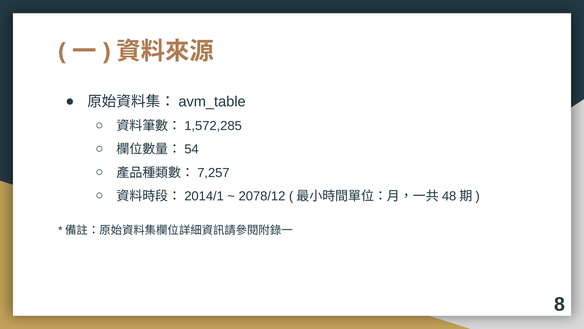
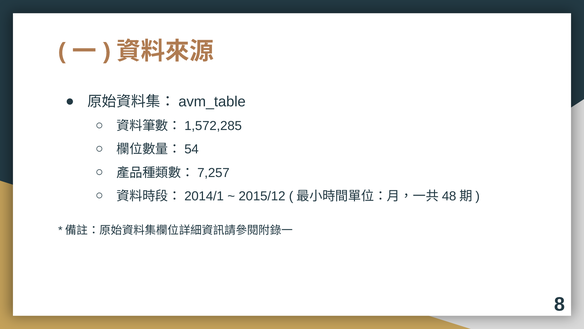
2078/12: 2078/12 -> 2015/12 (262, 196)
